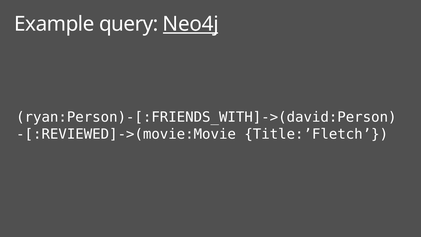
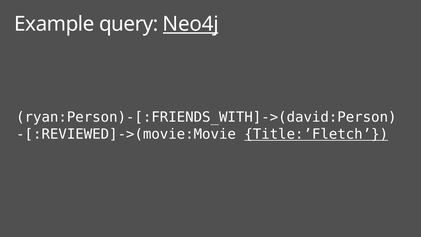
Title:’Fletch underline: none -> present (316, 134)
